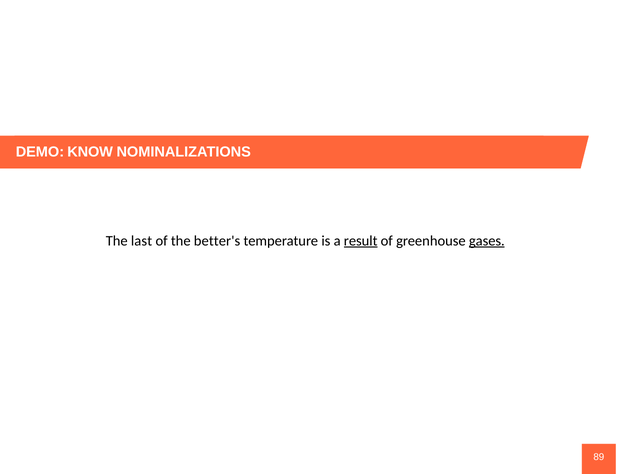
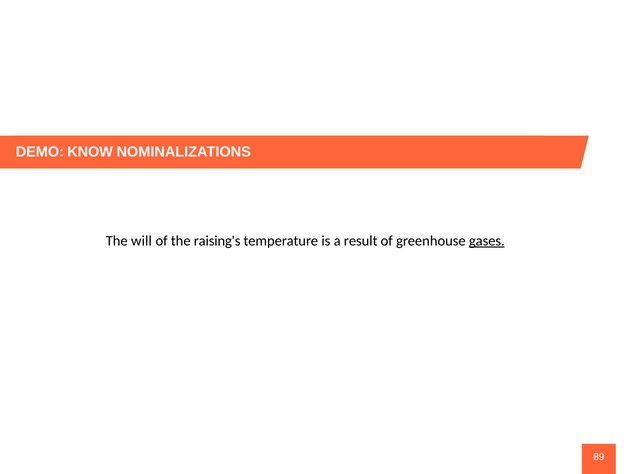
last: last -> will (142, 240)
better's: better's -> raising's (217, 240)
result underline: present -> none (361, 240)
